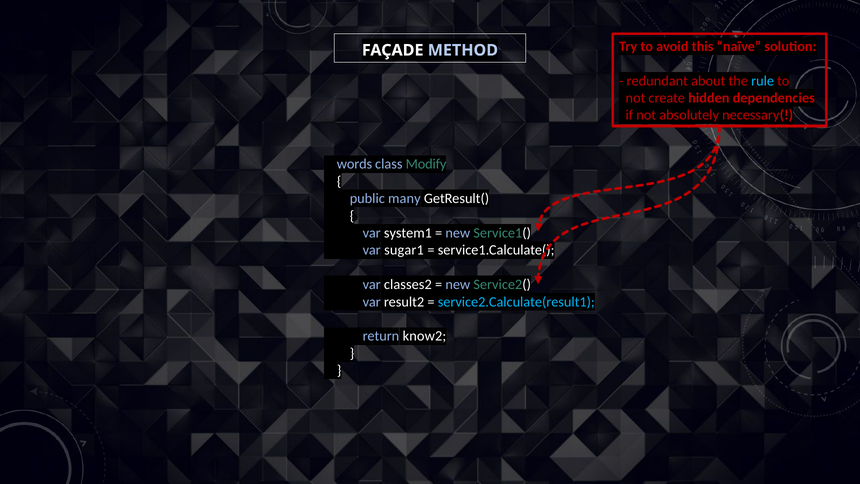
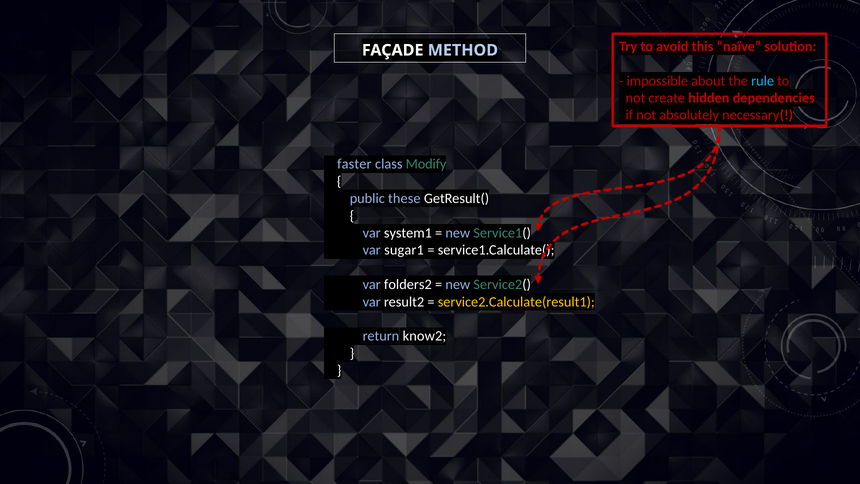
redundant: redundant -> impossible (657, 81)
words: words -> faster (354, 164)
many: many -> these (404, 198)
classes2: classes2 -> folders2 (408, 284)
service2.Calculate(result1 colour: light blue -> yellow (516, 302)
